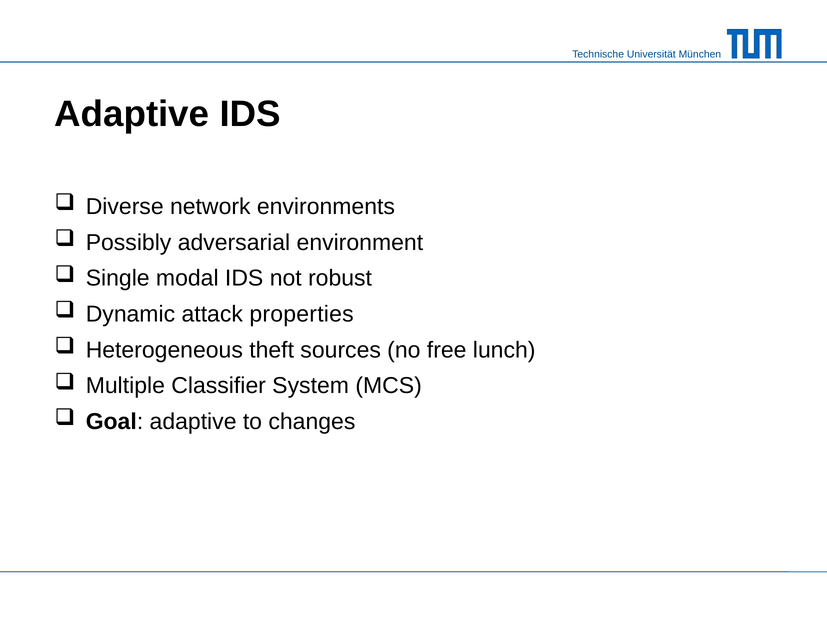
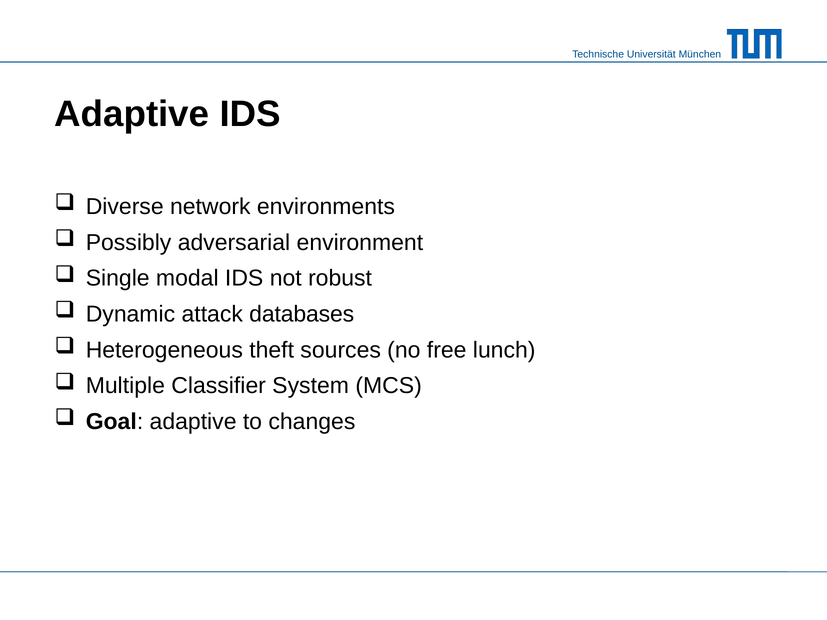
properties: properties -> databases (302, 314)
